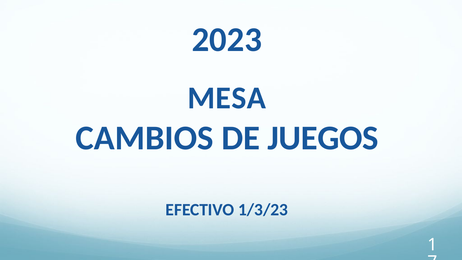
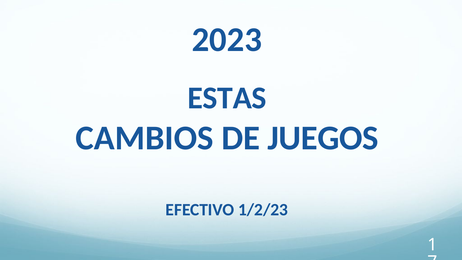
MESA: MESA -> ESTAS (227, 98)
1/3/23: 1/3/23 -> 1/2/23 (263, 210)
